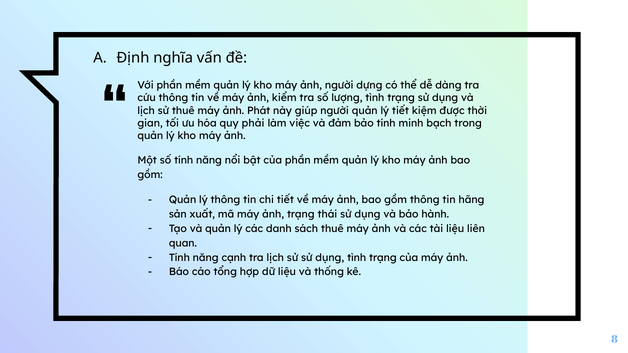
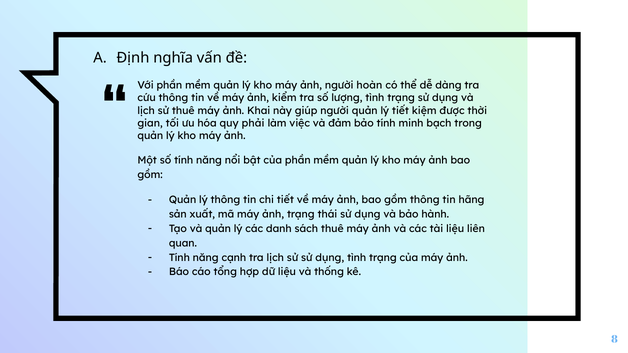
dựng: dựng -> hoàn (369, 86)
Phát: Phát -> Khai (259, 111)
